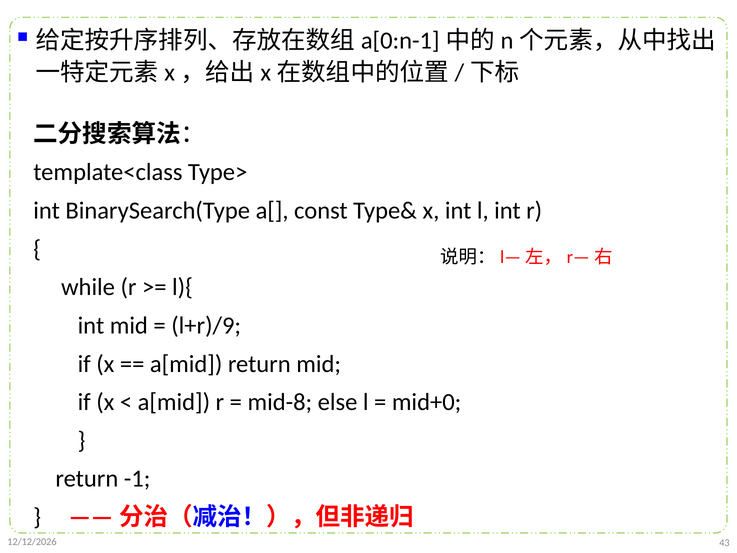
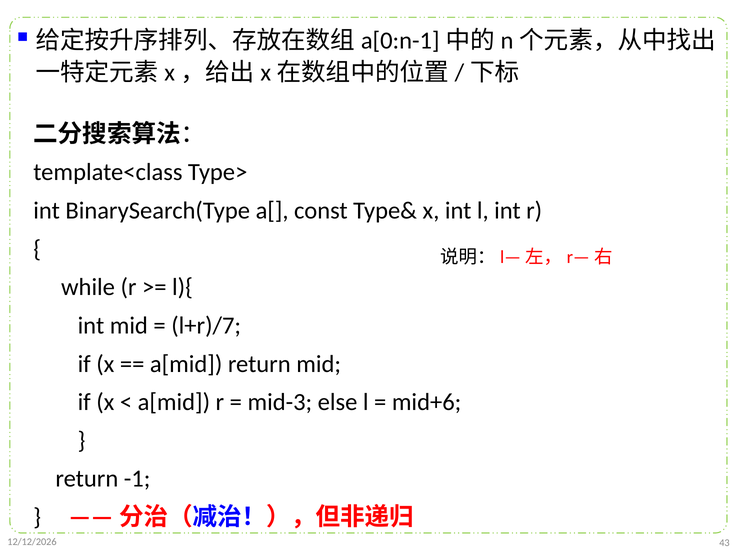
l+r)/9: l+r)/9 -> l+r)/7 (206, 325)
mid-8: mid-8 -> mid-3 (280, 402)
mid+0: mid+0 -> mid+6 (427, 402)
